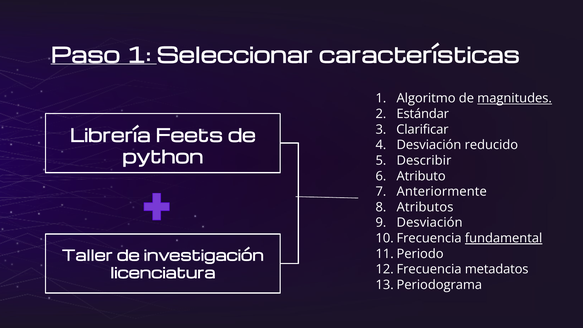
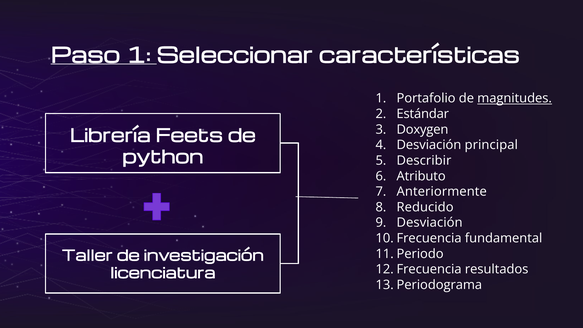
Algoritmo: Algoritmo -> Portafolio (426, 98)
Clarificar: Clarificar -> Doxygen (422, 129)
reducido: reducido -> principal (491, 145)
Atributos: Atributos -> Reducido (425, 207)
fundamental underline: present -> none (504, 238)
metadatos: metadatos -> resultados (497, 269)
